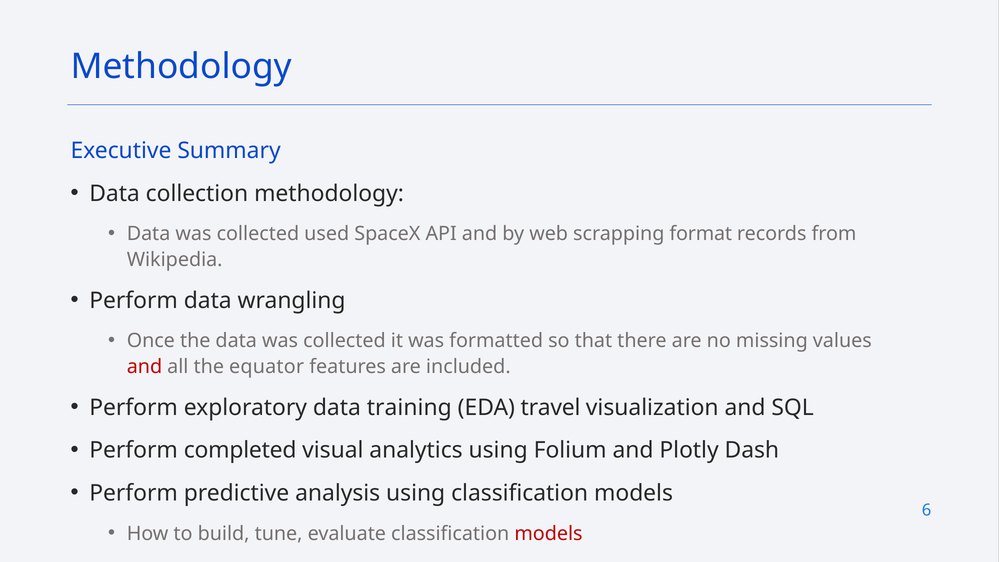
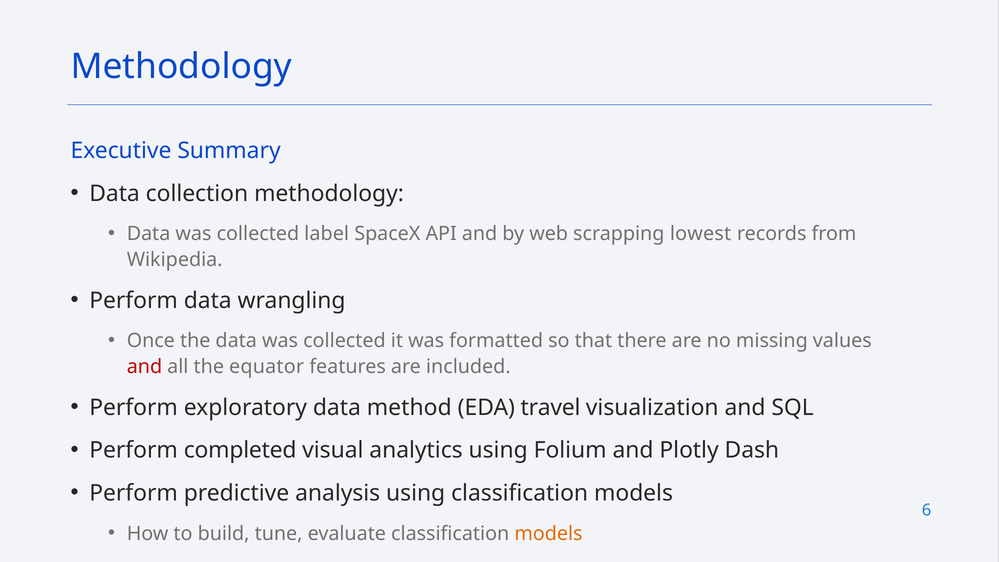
used: used -> label (327, 234)
format: format -> lowest (701, 234)
training: training -> method (409, 408)
models colour: red -> orange (548, 533)
